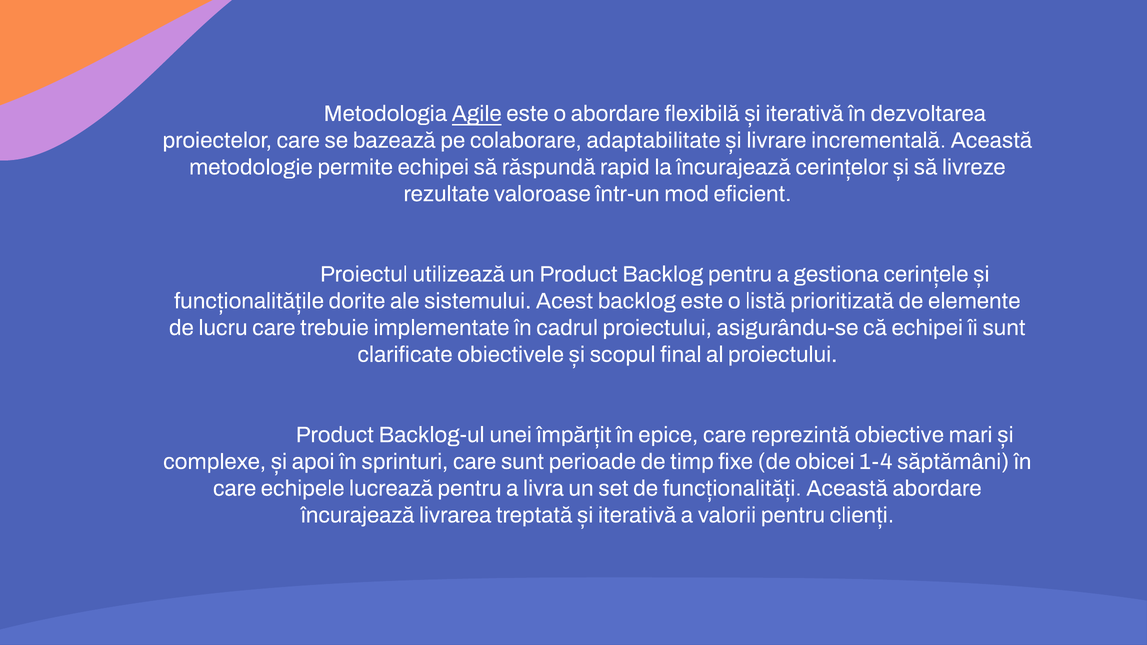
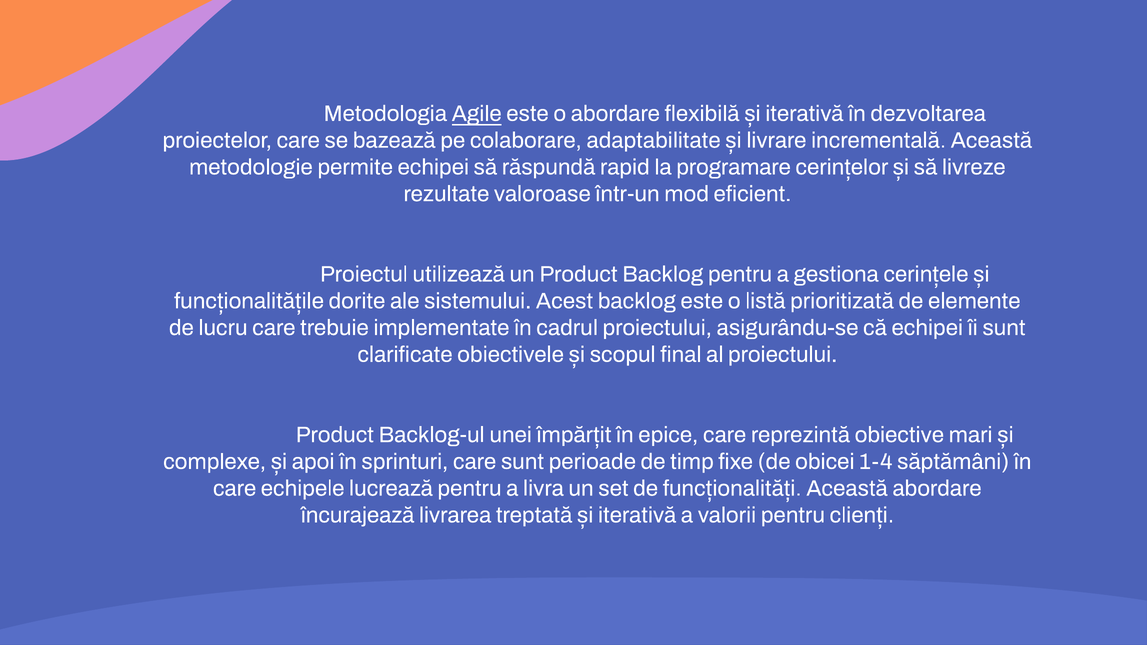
la încurajează: încurajează -> programare (734, 167)
